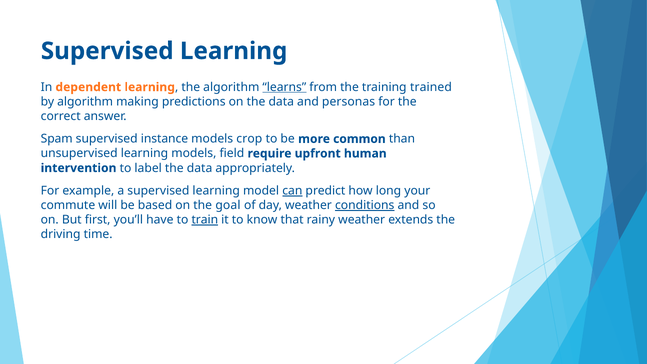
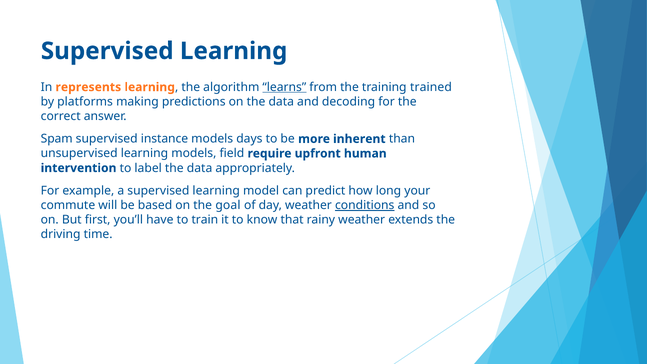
dependent: dependent -> represents (88, 87)
by algorithm: algorithm -> platforms (85, 102)
personas: personas -> decoding (349, 102)
crop: crop -> days (249, 139)
common: common -> inherent (359, 139)
can underline: present -> none (292, 191)
train underline: present -> none (205, 220)
